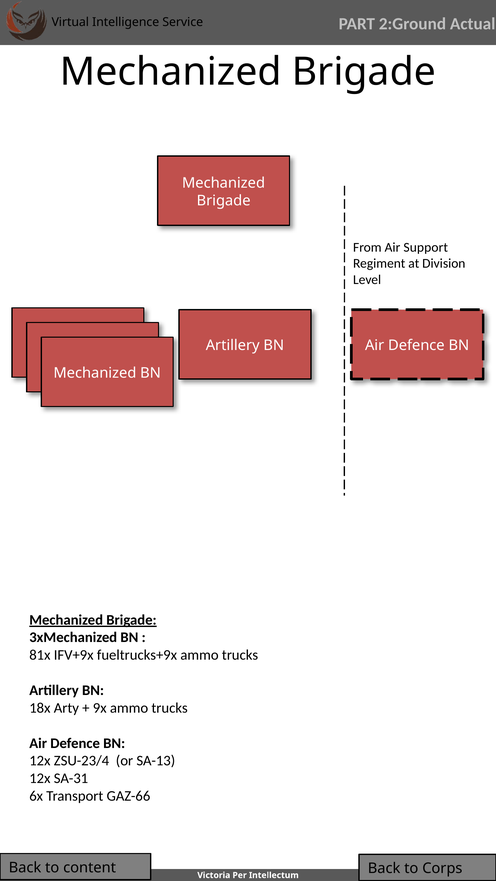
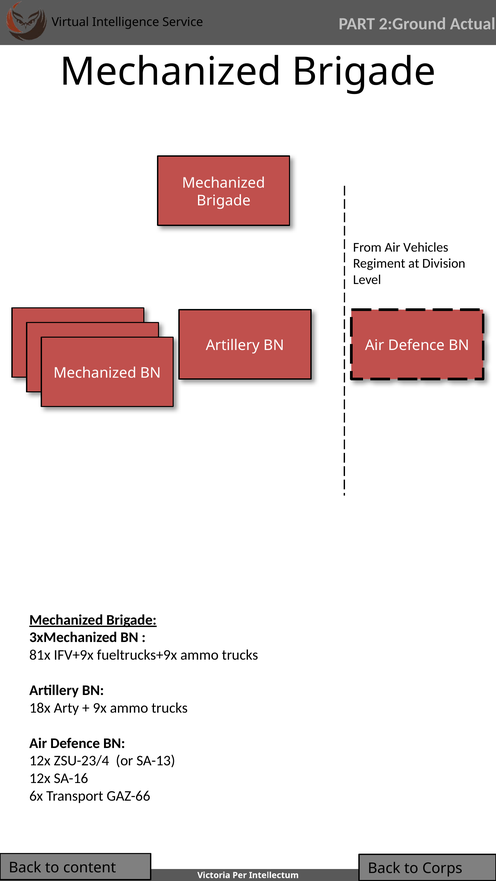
Support: Support -> Vehicles (426, 248)
SA-31: SA-31 -> SA-16 (71, 779)
